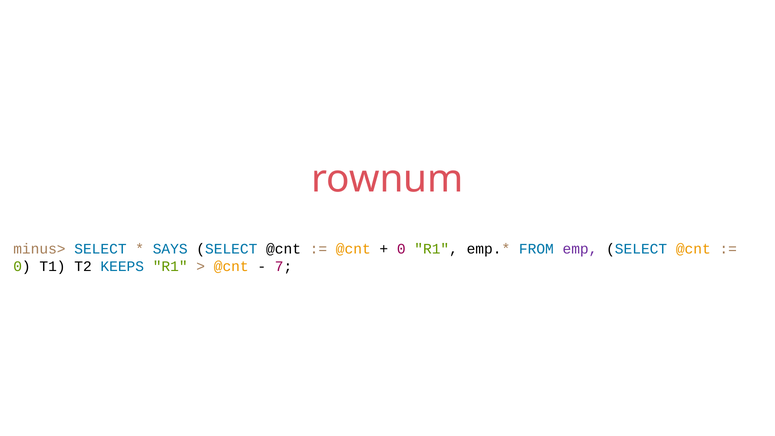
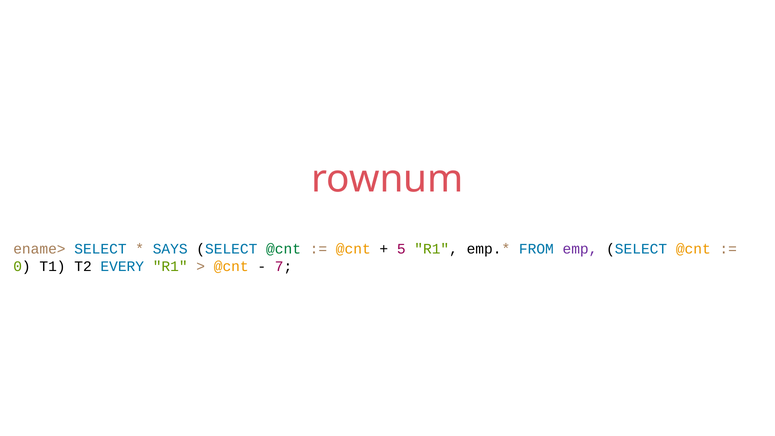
minus>: minus> -> ename> (39, 249)
@cnt colour: black -> green (284, 249)
0: 0 -> 5 (401, 249)
KEEPS: KEEPS -> EVERY (122, 266)
